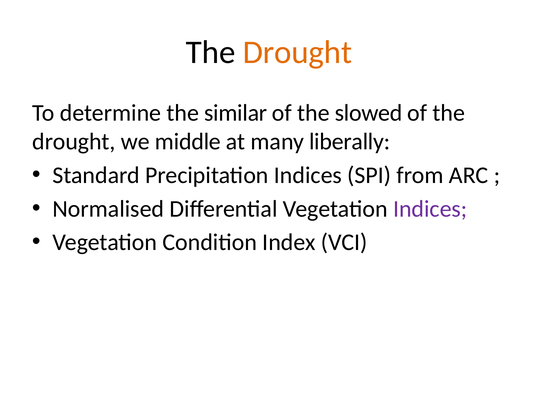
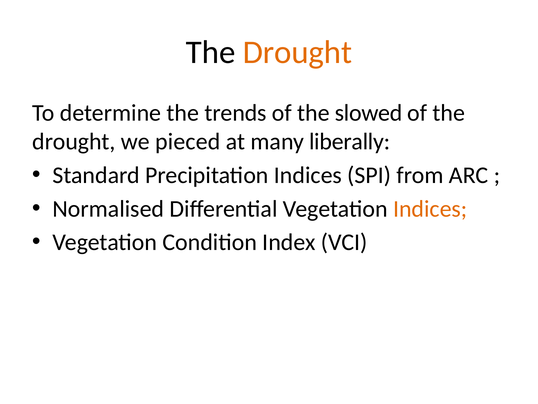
similar: similar -> trends (236, 113)
middle: middle -> pieced (188, 142)
Indices colour: purple -> orange (430, 209)
